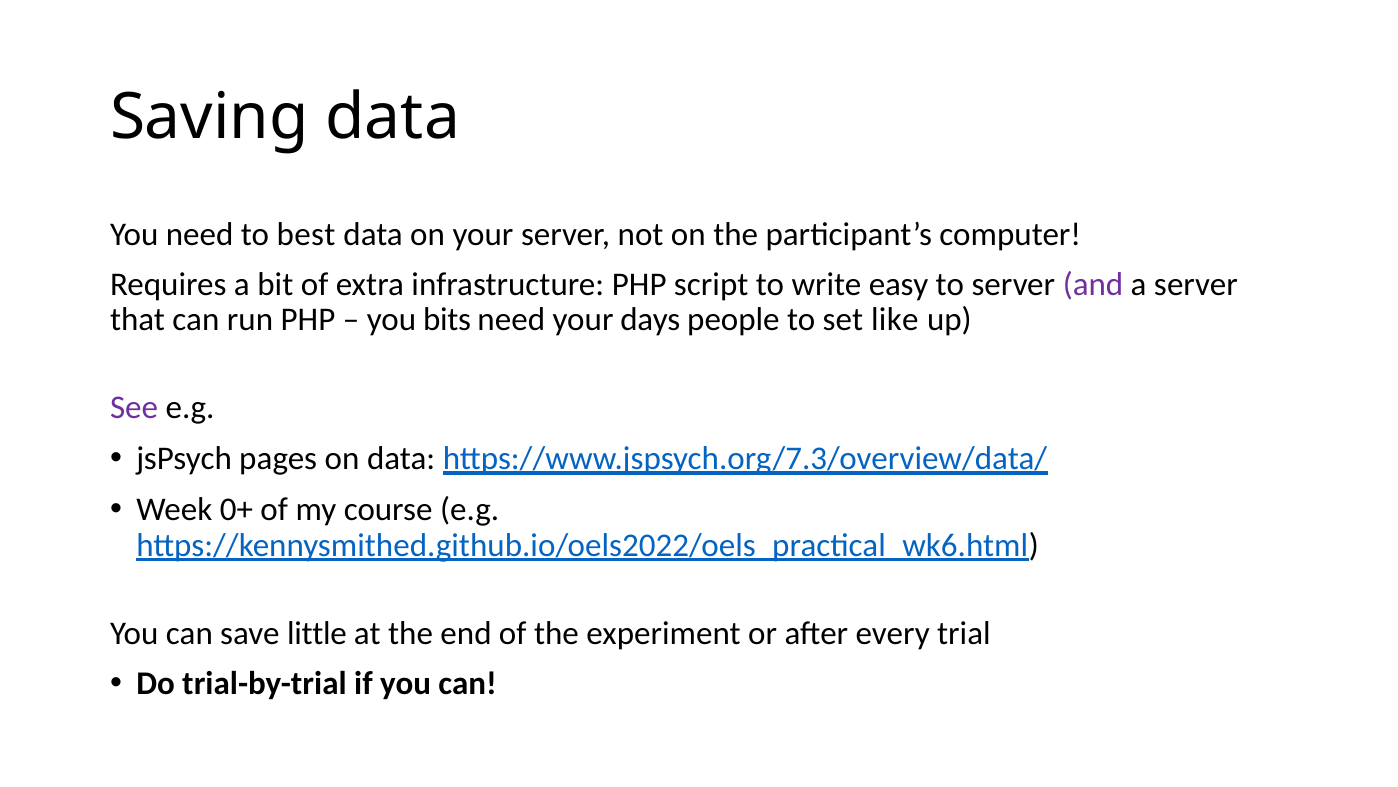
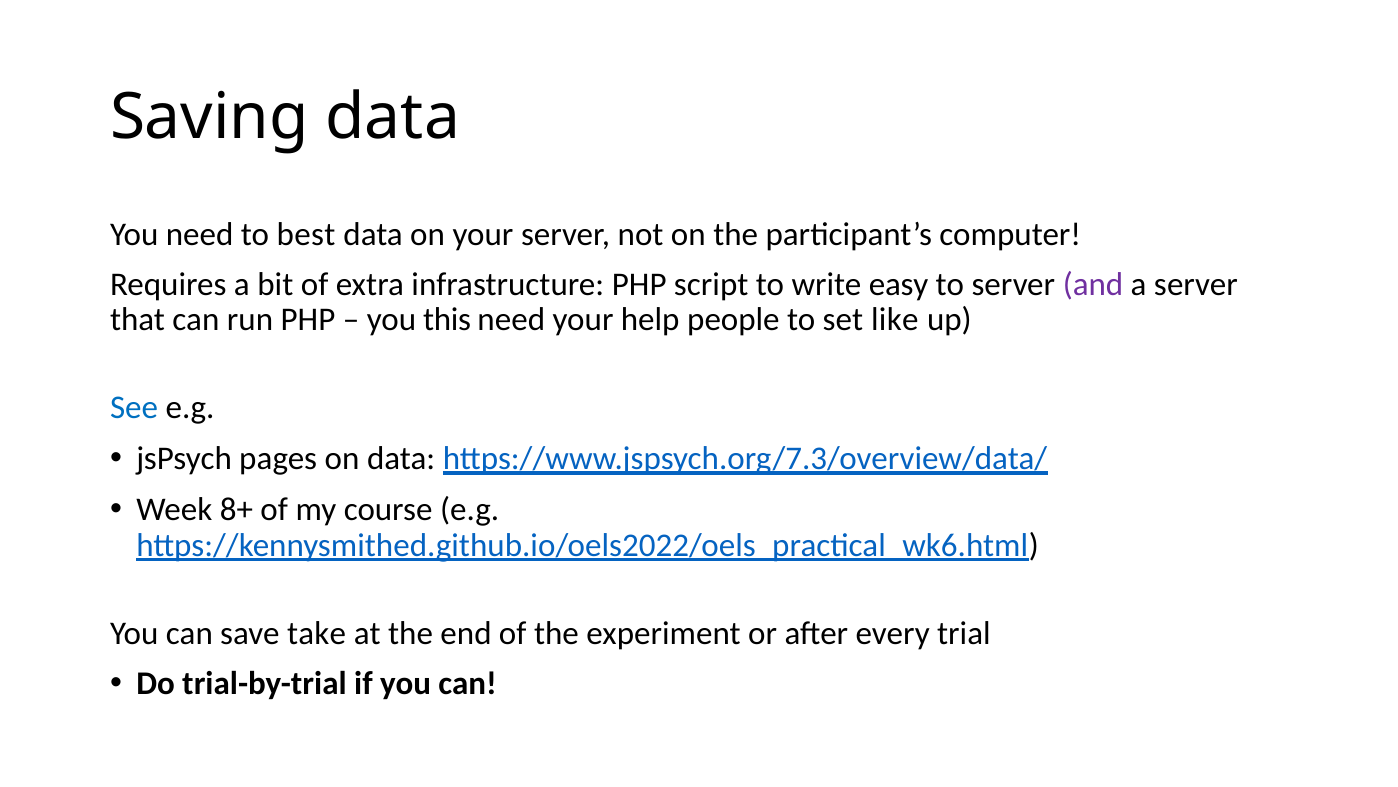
bits: bits -> this (447, 320)
days: days -> help (650, 320)
See colour: purple -> blue (134, 408)
0+: 0+ -> 8+ (236, 509)
little: little -> take (317, 633)
